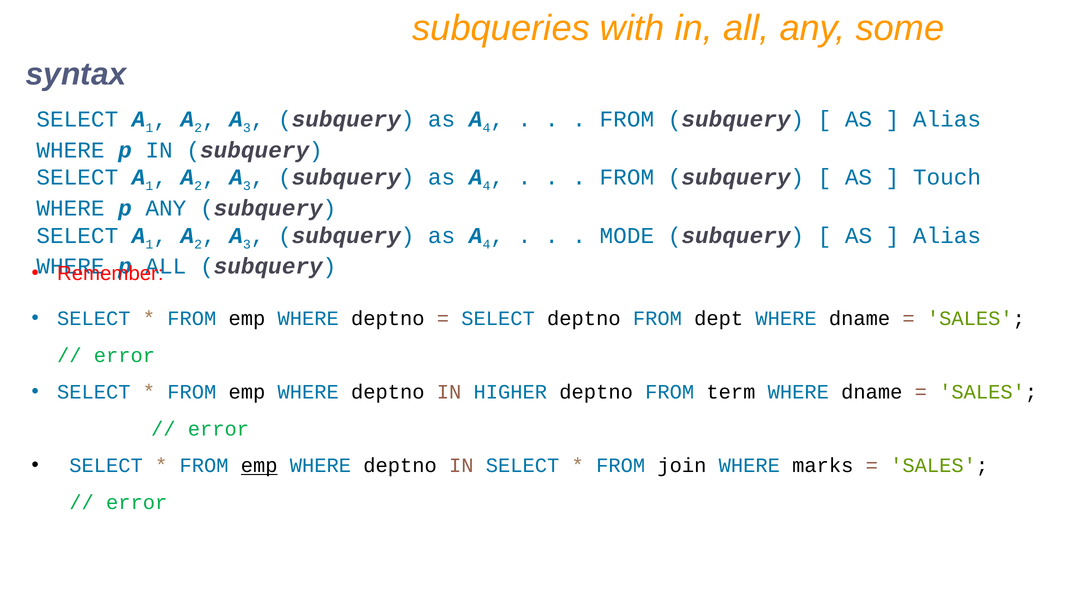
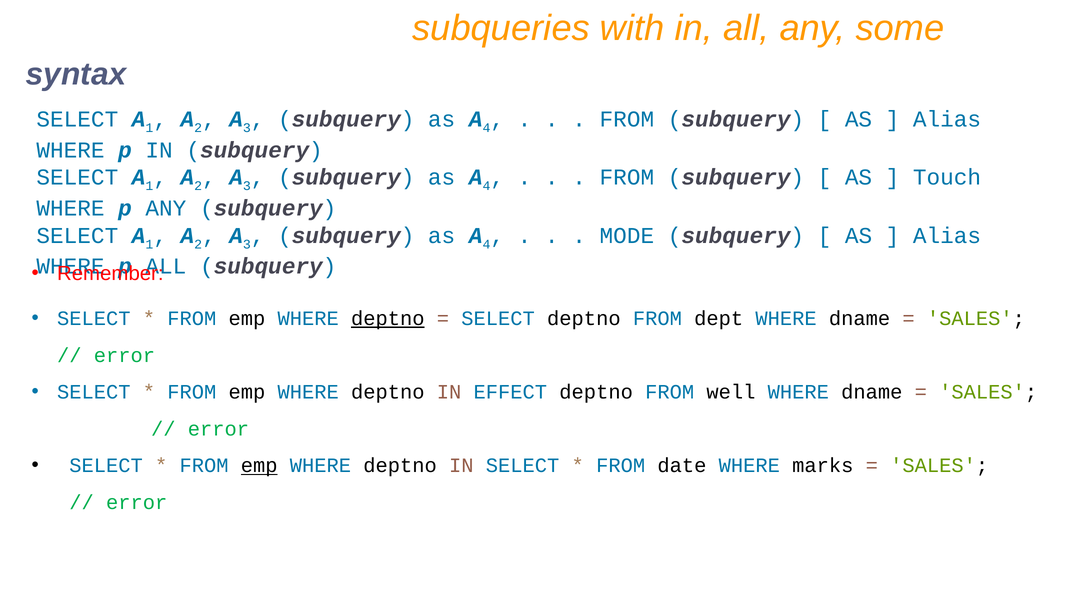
deptno underline: none -> present (388, 318)
HIGHER: HIGHER -> EFFECT (510, 392)
term: term -> well (731, 392)
join: join -> date (682, 465)
